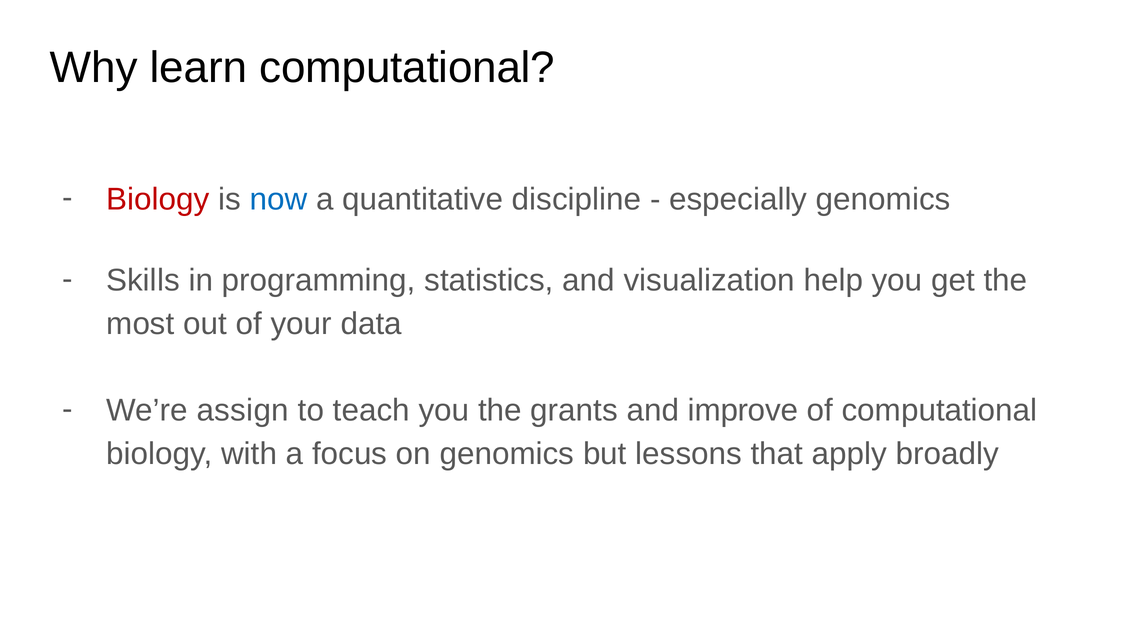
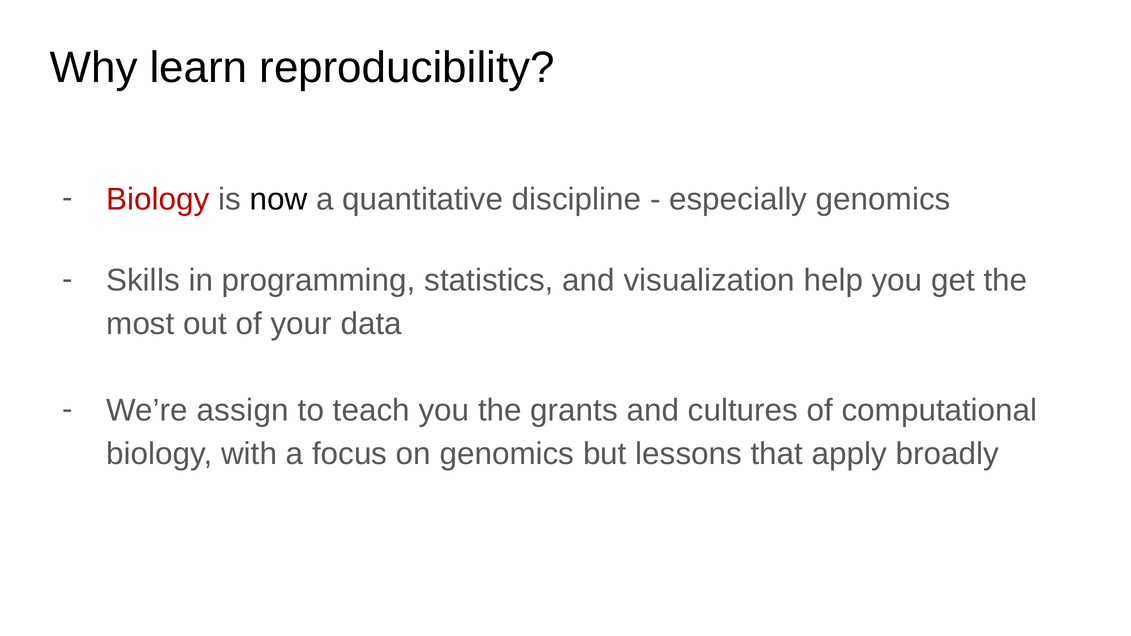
learn computational: computational -> reproducibility (407, 68)
now colour: blue -> black (279, 199)
improve: improve -> cultures (743, 411)
